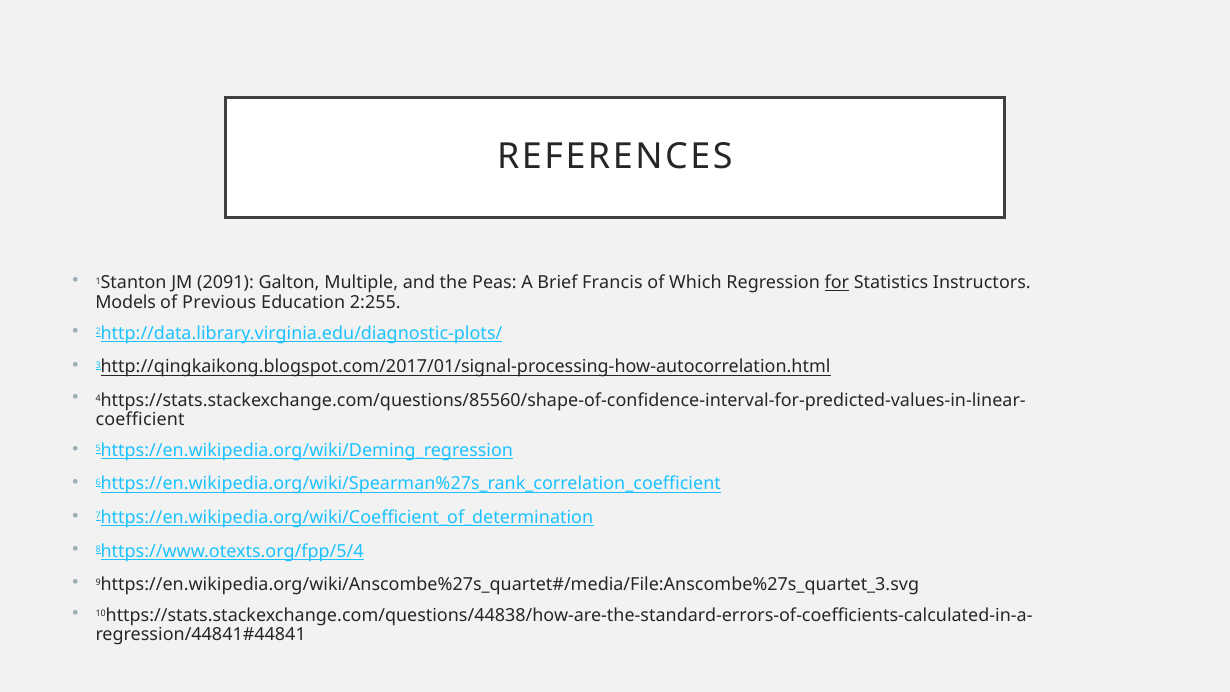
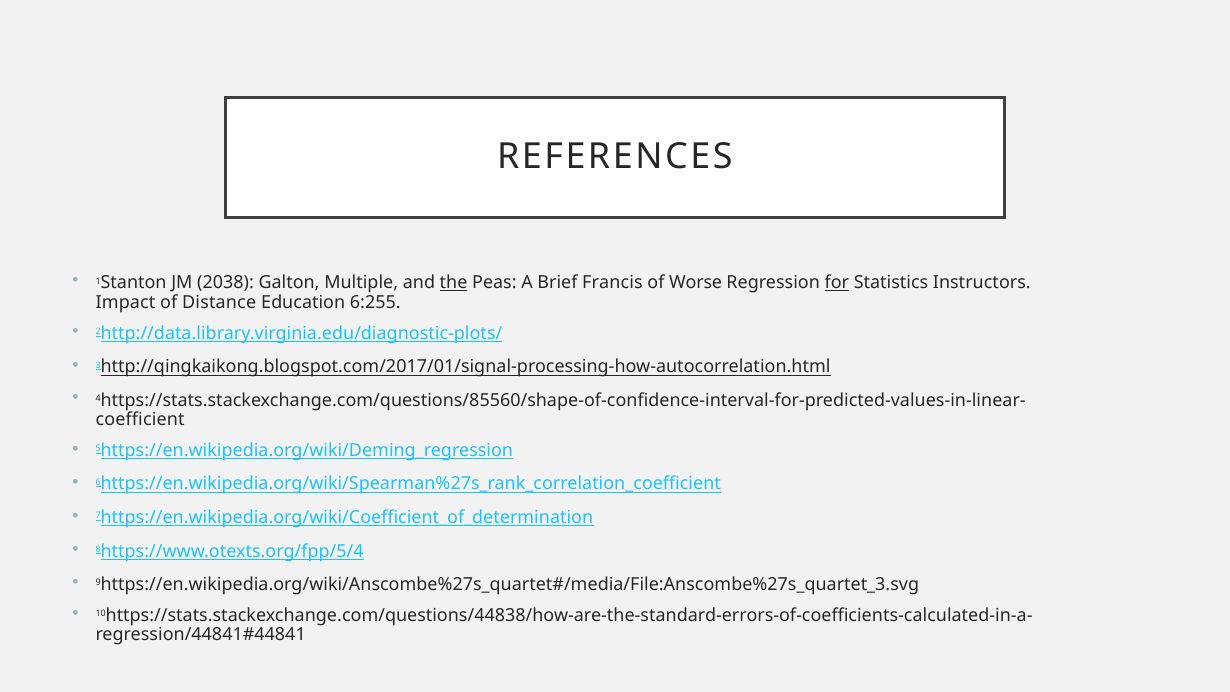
2091: 2091 -> 2038 (225, 283)
the underline: none -> present (454, 283)
Which: Which -> Worse (696, 283)
Models: Models -> Impact (126, 302)
Previous: Previous -> Distance (219, 302)
2:255: 2:255 -> 6:255 (375, 302)
